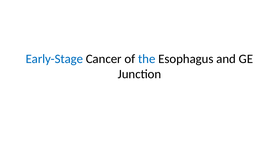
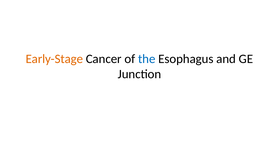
Early-Stage colour: blue -> orange (54, 59)
